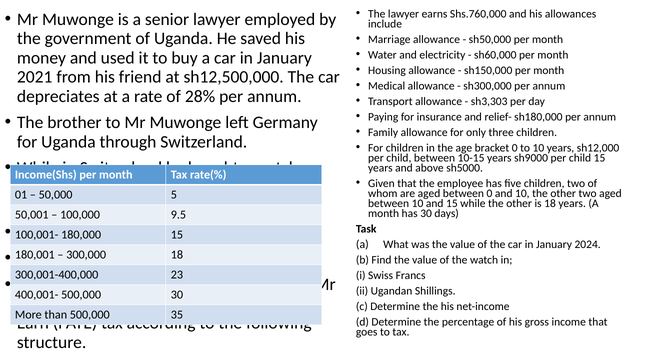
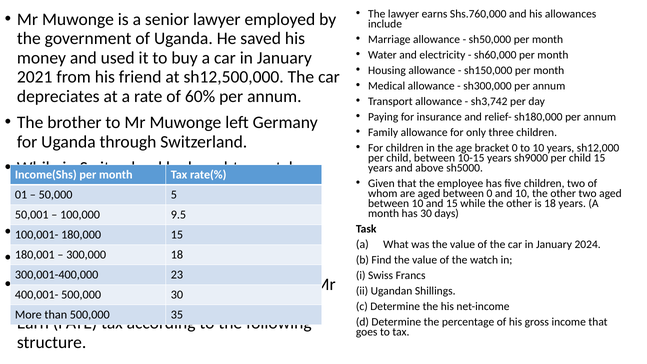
28%: 28% -> 60% (200, 96)
sh3,303: sh3,303 -> sh3,742 (489, 101)
